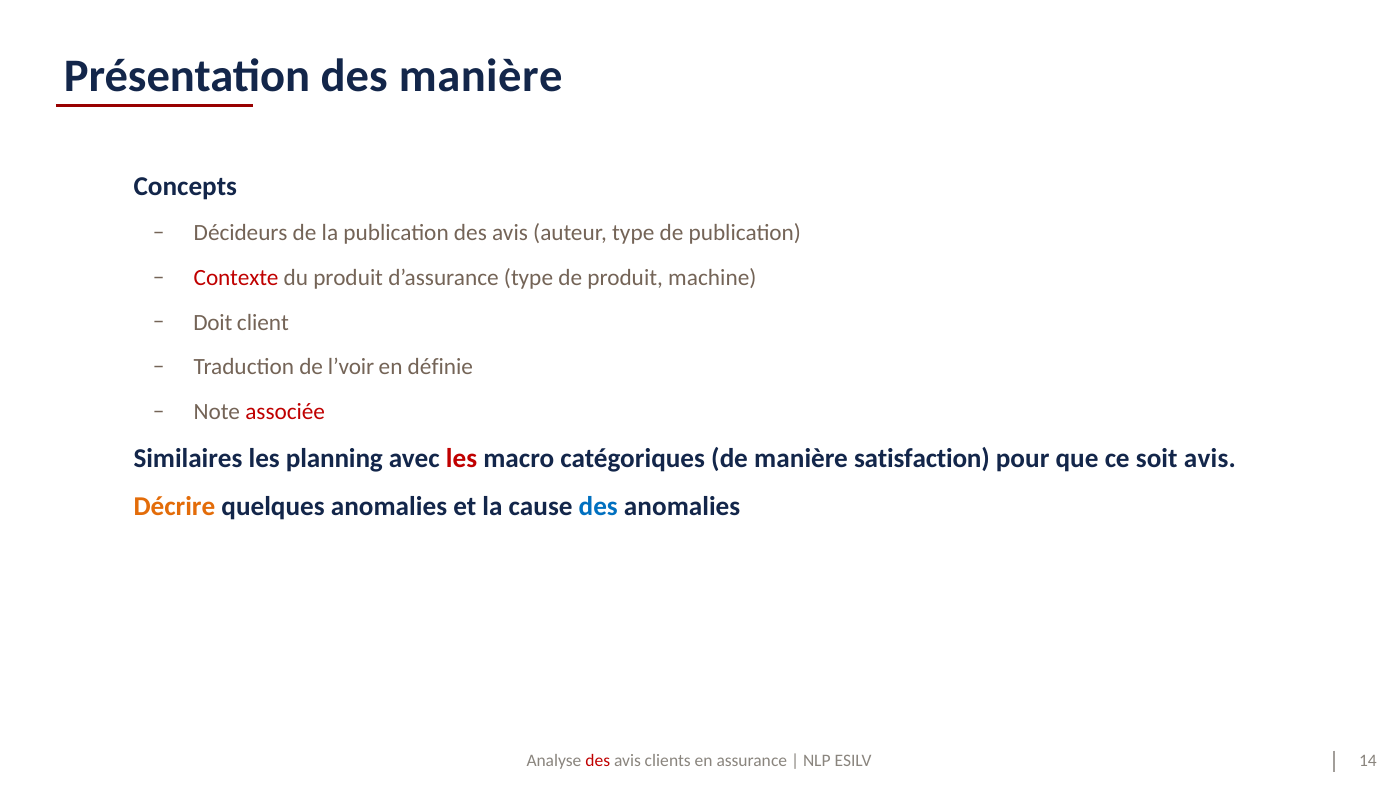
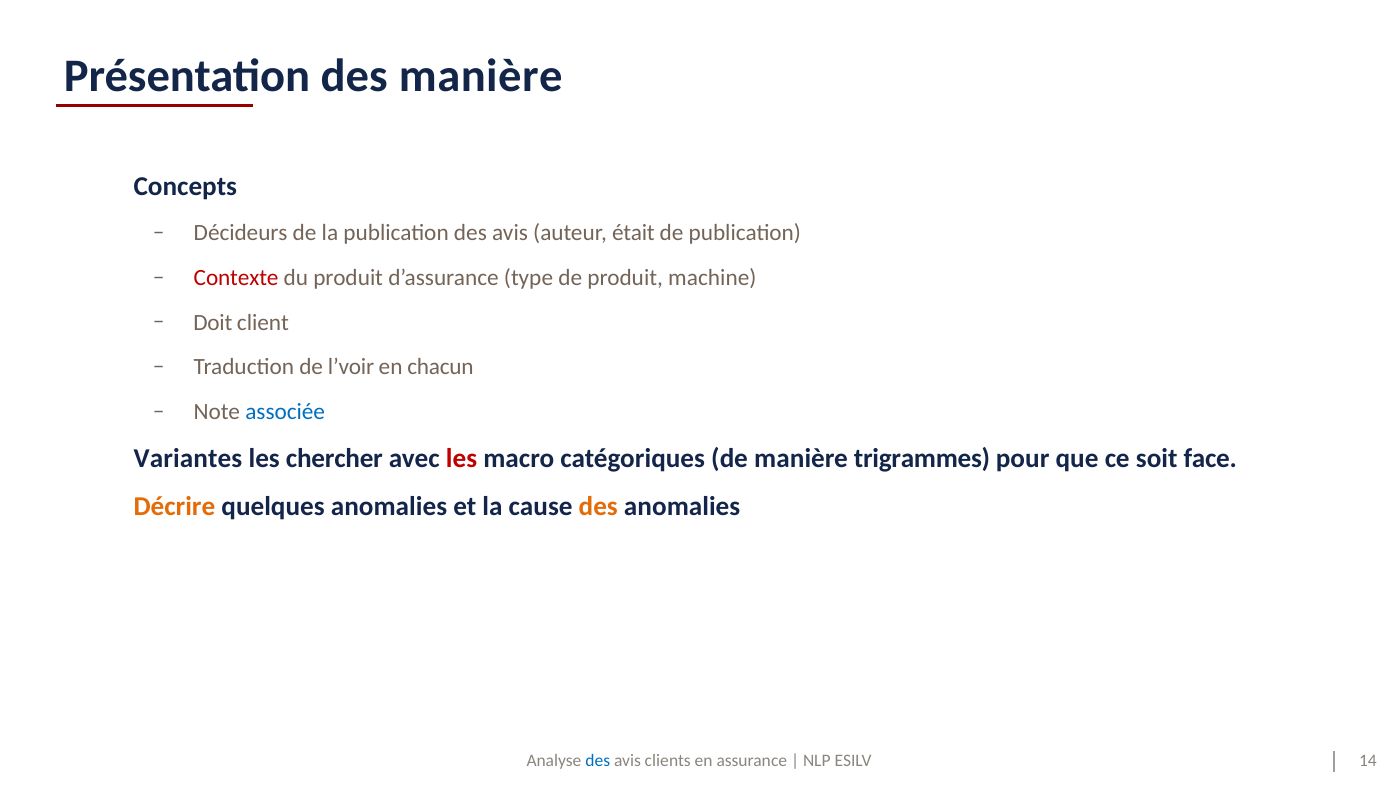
auteur type: type -> était (633, 233)
définie: définie -> chacun (441, 367)
associée colour: red -> blue (285, 412)
Similaires: Similaires -> Variantes (188, 458)
planning: planning -> chercher (334, 458)
satisfaction: satisfaction -> trigrammes (922, 458)
soit avis: avis -> face (1210, 458)
des colour: blue -> orange (598, 507)
des colour: red -> blue (598, 762)
